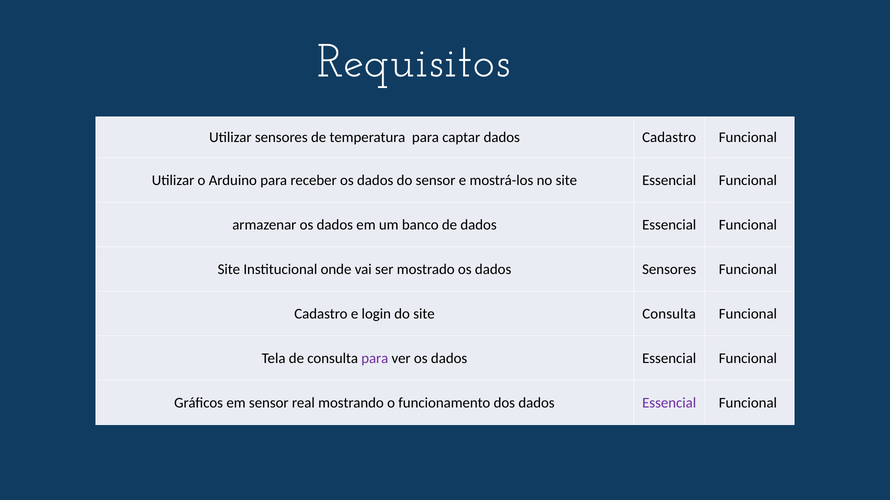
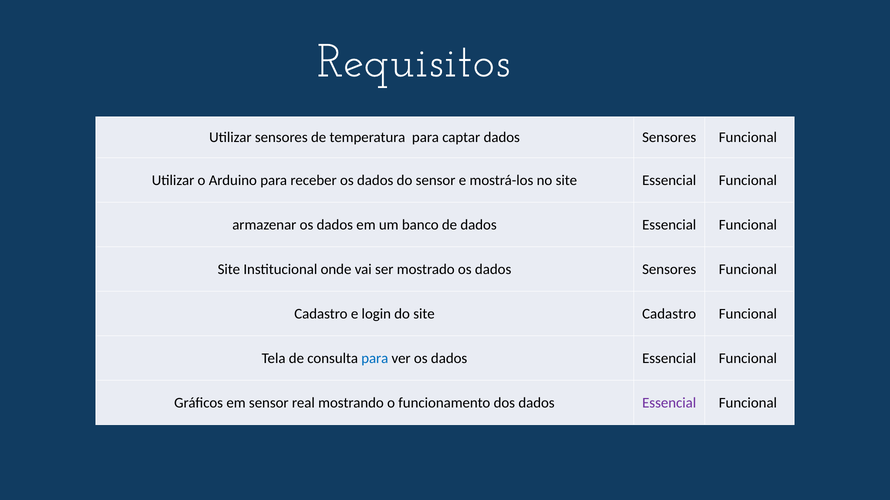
captar dados Cadastro: Cadastro -> Sensores (669, 138)
site Consulta: Consulta -> Cadastro (669, 314)
para colour: purple -> blue (375, 359)
